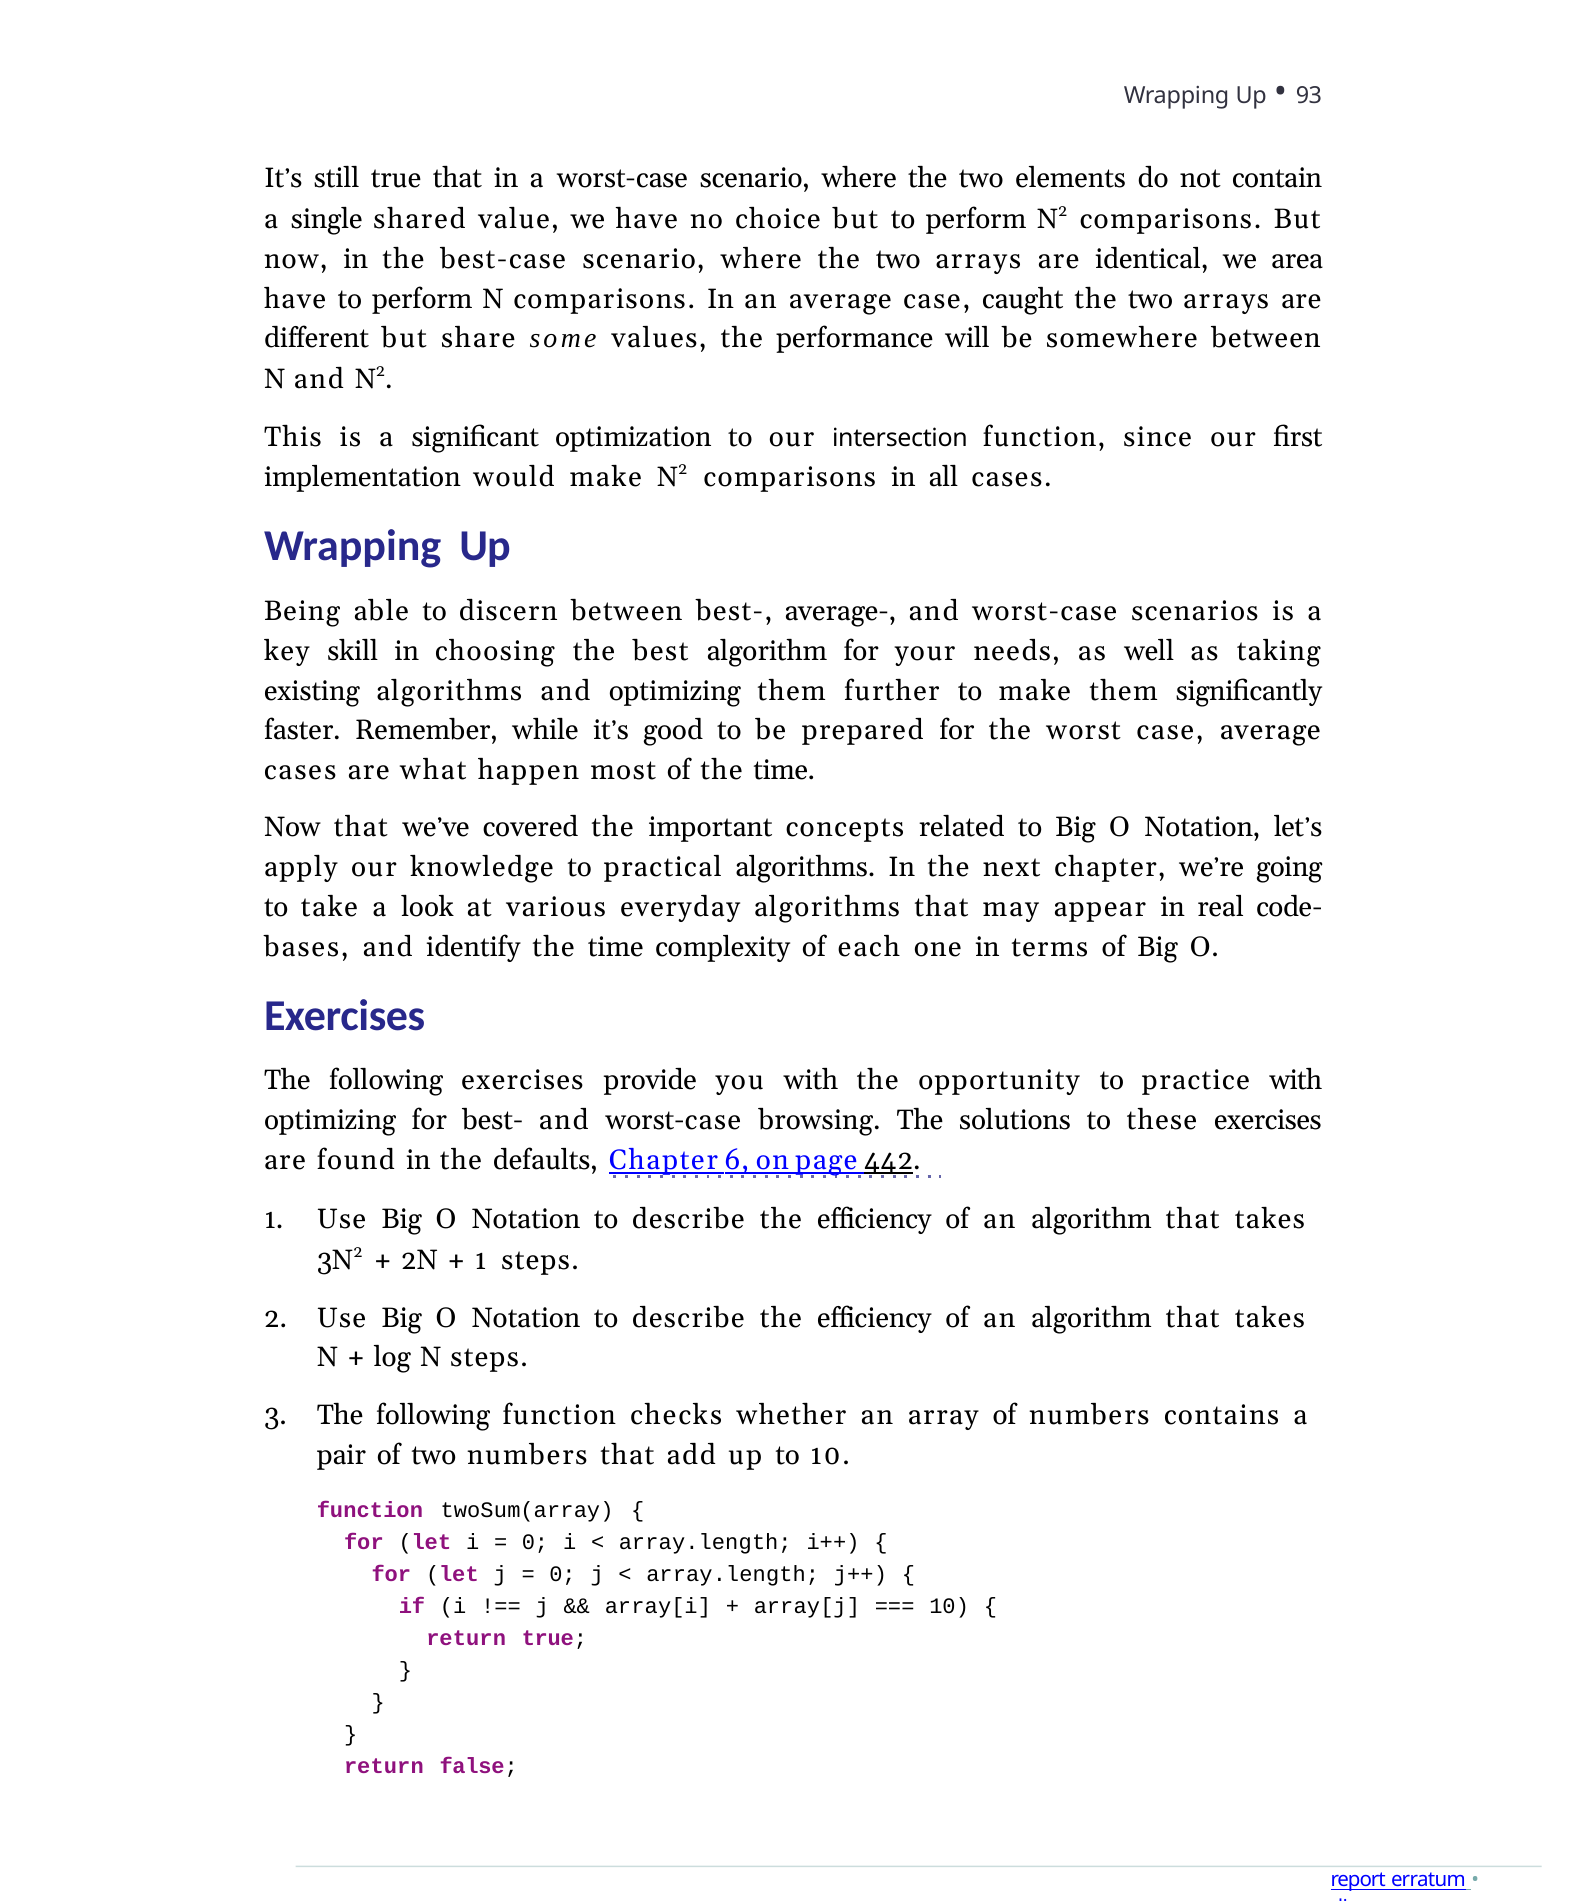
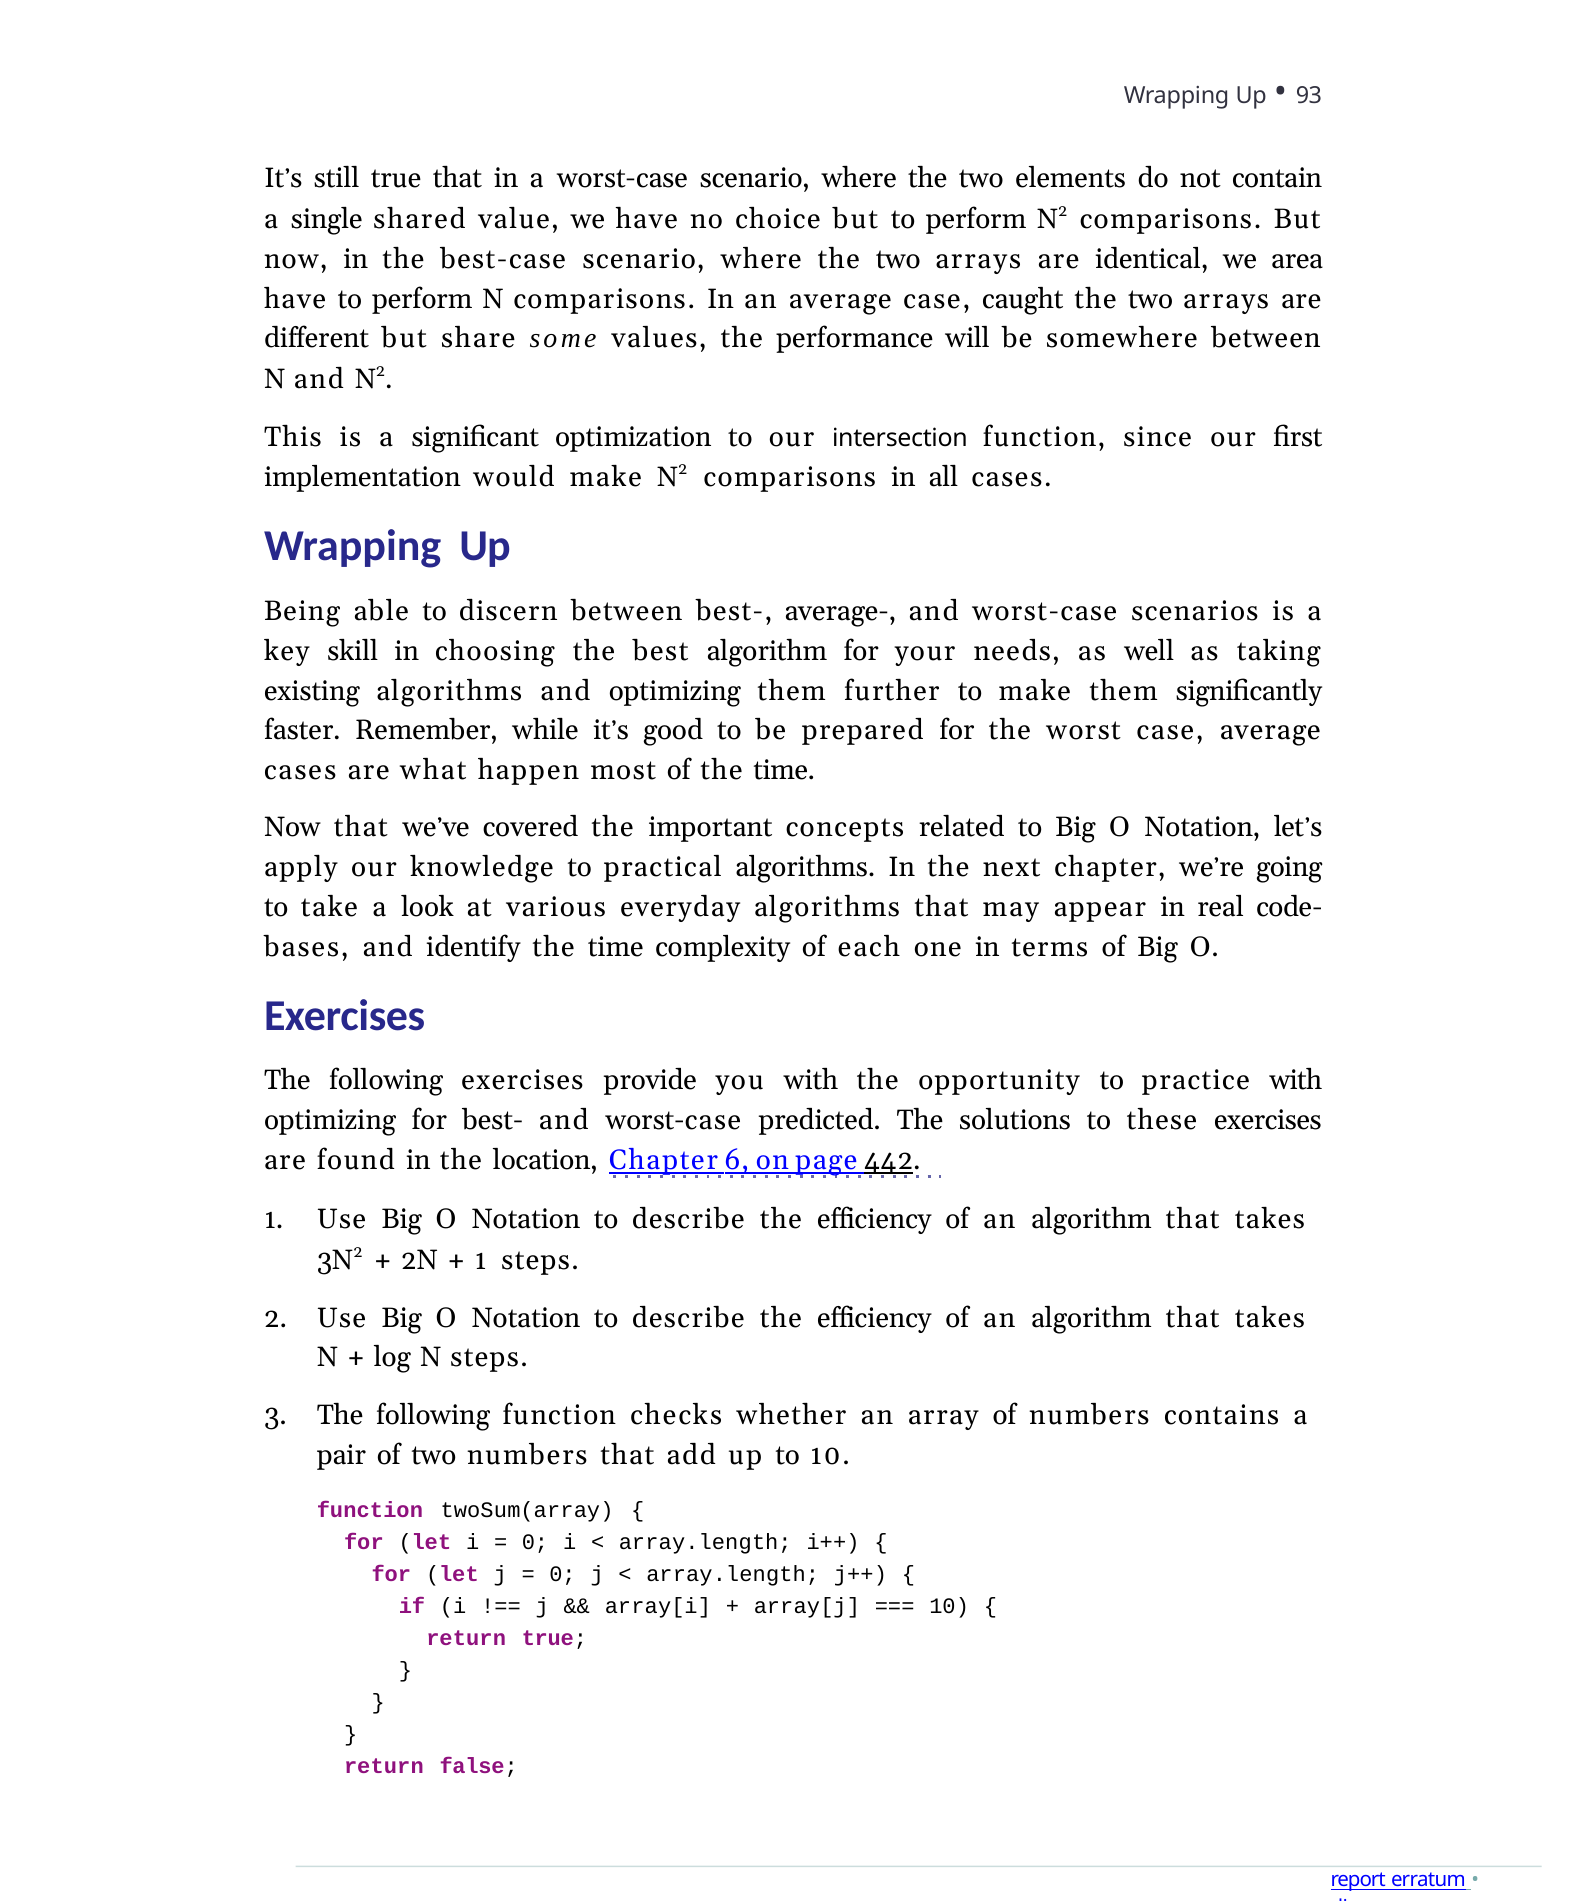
browsing: browsing -> predicted (820, 1120)
defaults: defaults -> location (545, 1160)
